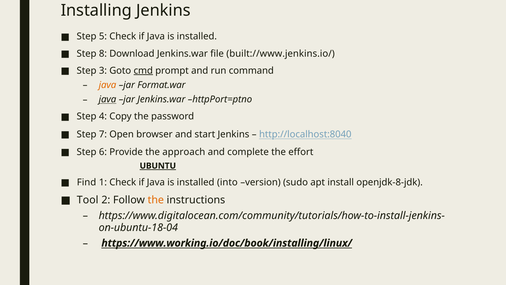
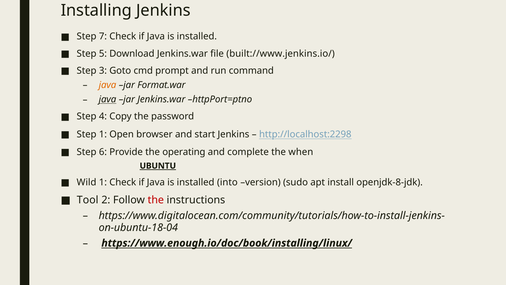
5: 5 -> 7 (103, 36)
8: 8 -> 5 (103, 54)
cmd underline: present -> none (143, 71)
Step 7: 7 -> 1 (103, 134)
http://localhost:8040: http://localhost:8040 -> http://localhost:2298 (305, 134)
approach: approach -> operating (184, 152)
effort: effort -> when (301, 152)
Find: Find -> Wild (87, 182)
the colour: orange -> red (156, 200)
https://www.working.io/doc/book/installing/linux/: https://www.working.io/doc/book/installing/linux/ -> https://www.enough.io/doc/book/installing/linux/ (227, 243)
